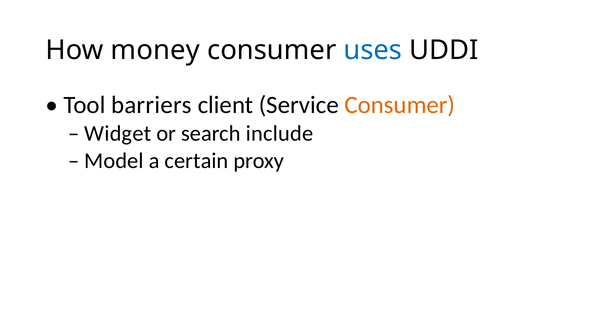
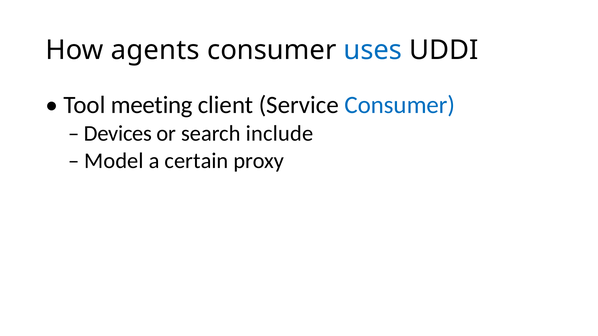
money: money -> agents (155, 50)
barriers: barriers -> meeting (152, 105)
Consumer colour: orange -> blue (400, 105)
Widget: Widget -> Devices (118, 134)
